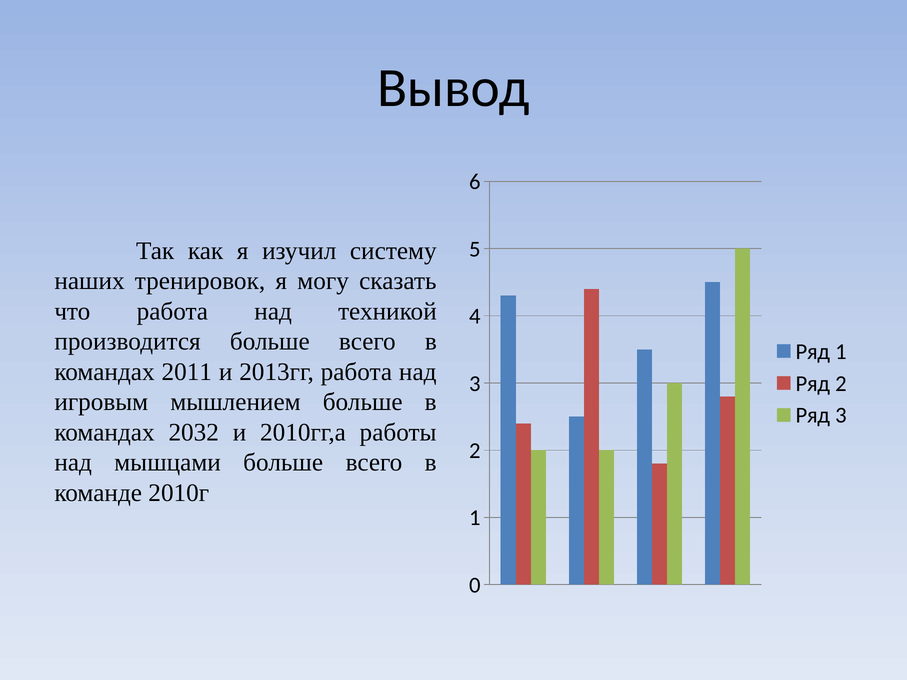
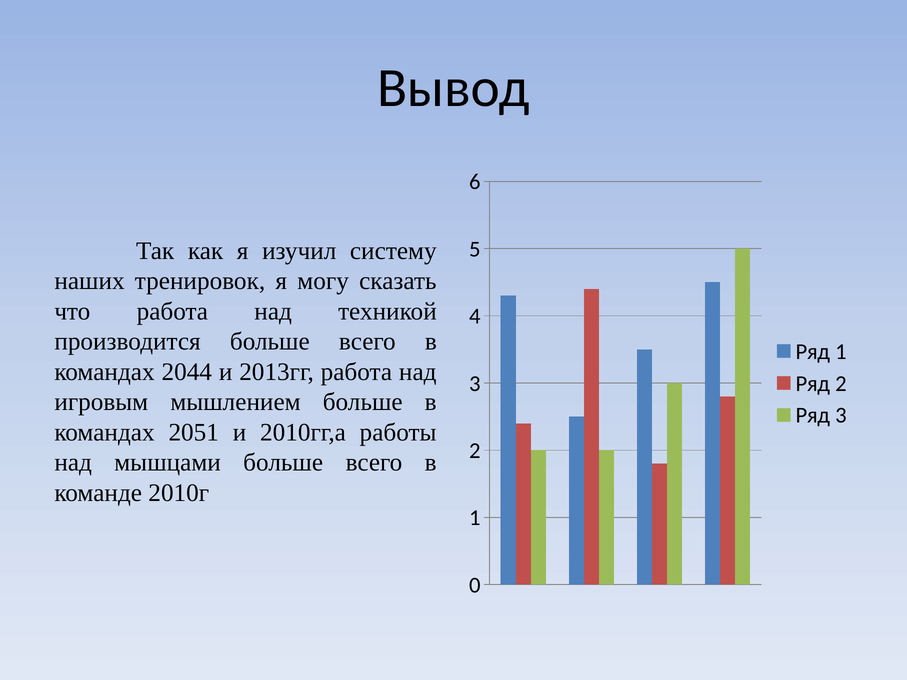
2011: 2011 -> 2044 (187, 372)
2032: 2032 -> 2051 (194, 433)
